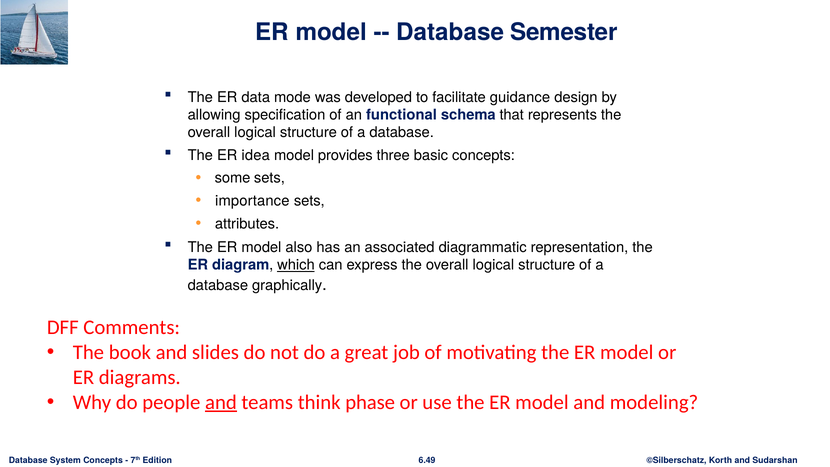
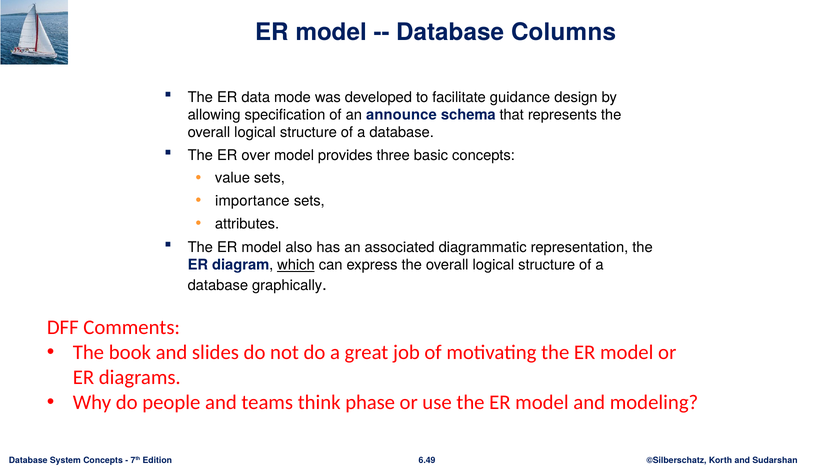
Semester: Semester -> Columns (564, 32)
functional: functional -> announce (401, 115)
idea: idea -> over (256, 155)
some: some -> value (233, 178)
and underline: present -> none (221, 402)
